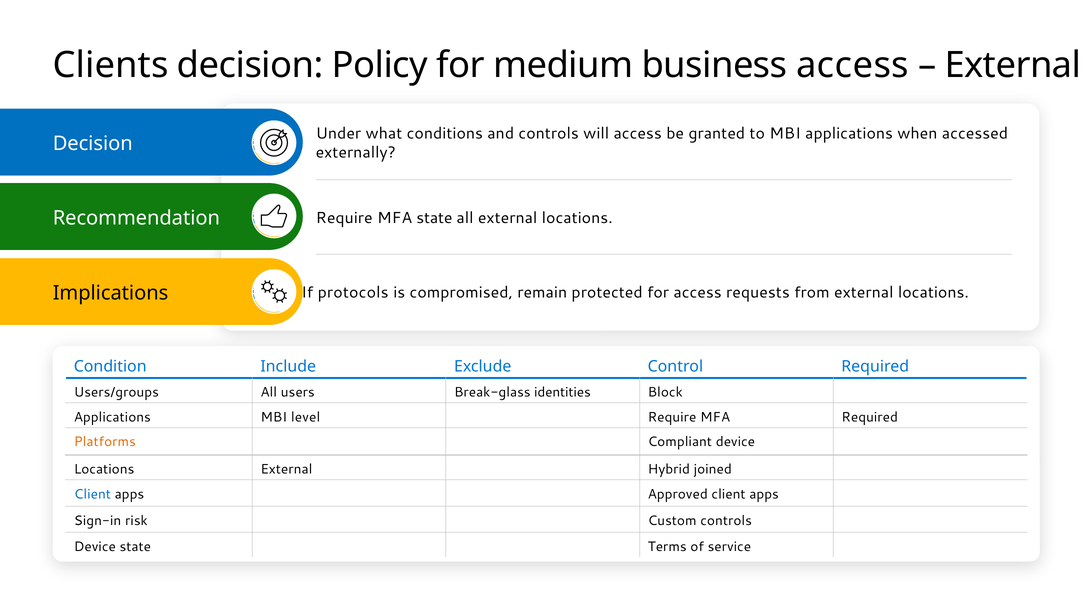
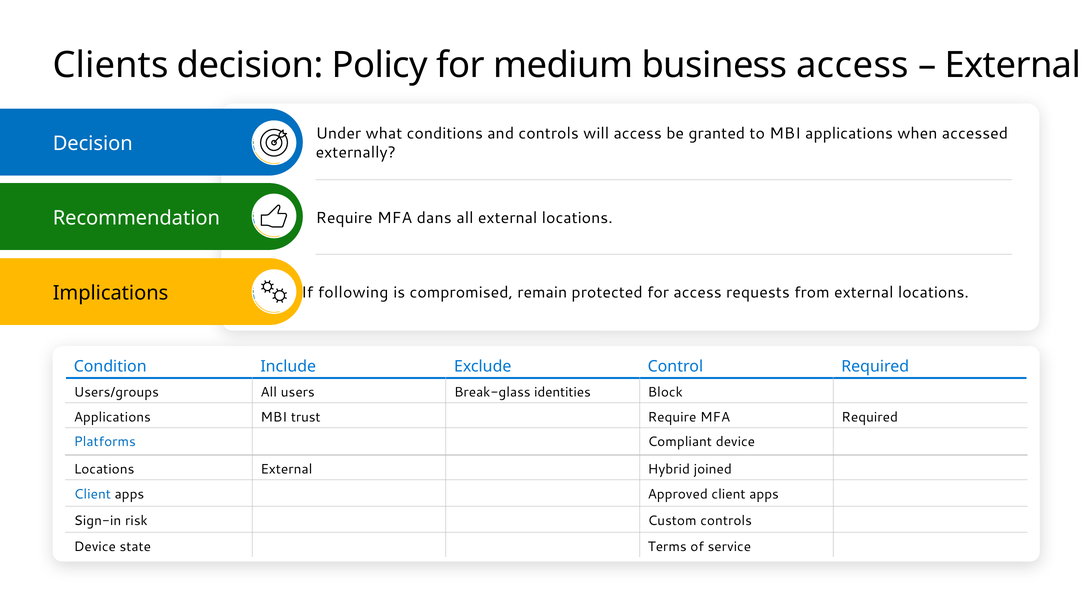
MFA state: state -> dans (434, 218)
protocols: protocols -> following (353, 293)
level: level -> trust (306, 417)
Platforms colour: orange -> blue (105, 442)
